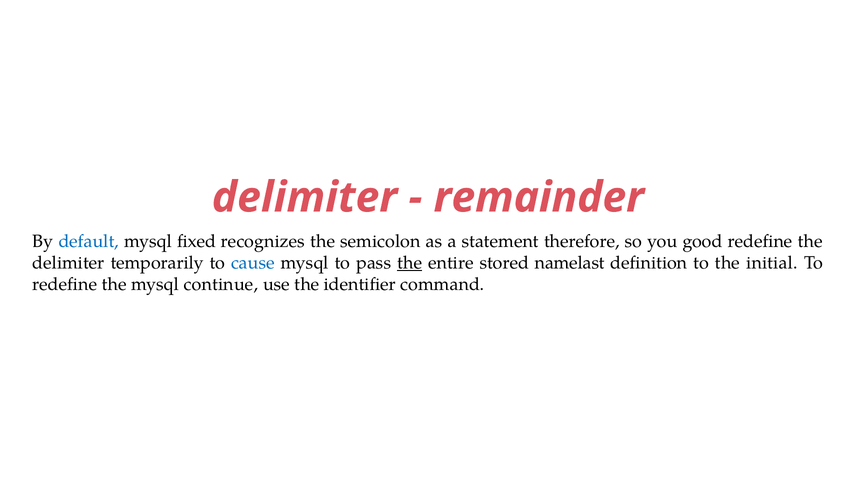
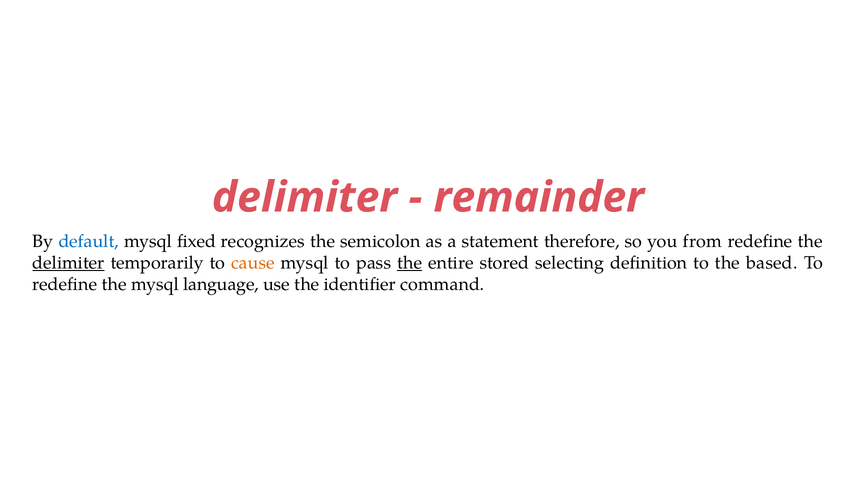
good: good -> from (702, 242)
delimiter underline: none -> present (68, 263)
cause colour: blue -> orange (253, 263)
namelast: namelast -> selecting (570, 263)
initial: initial -> based (772, 263)
continue: continue -> language (221, 284)
